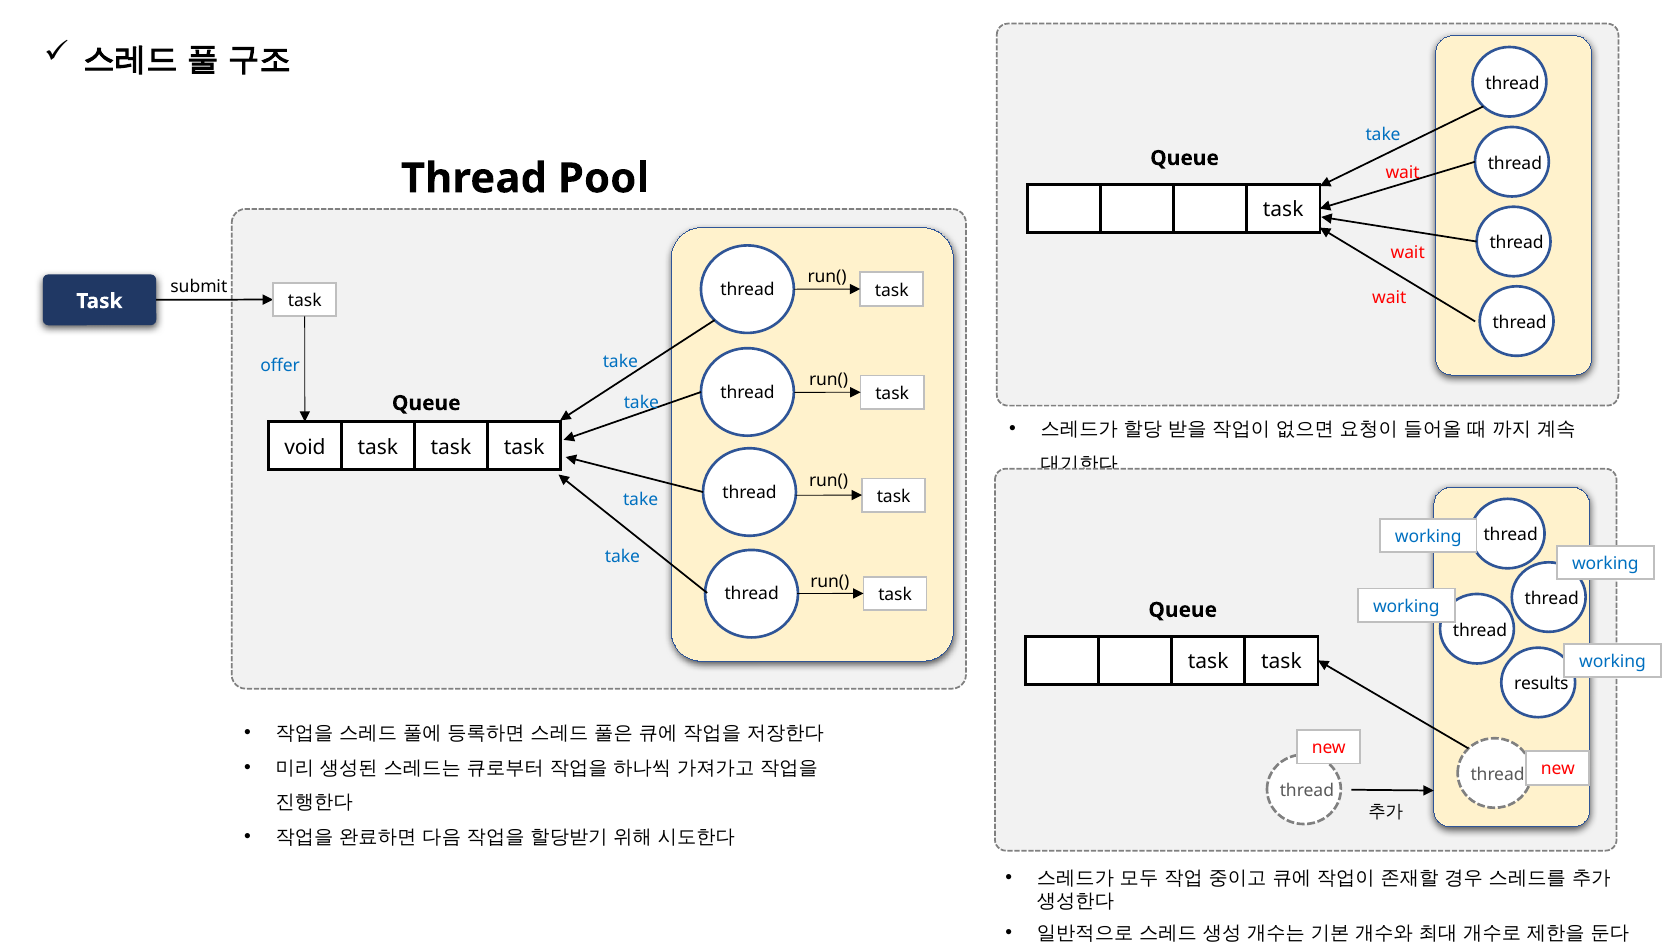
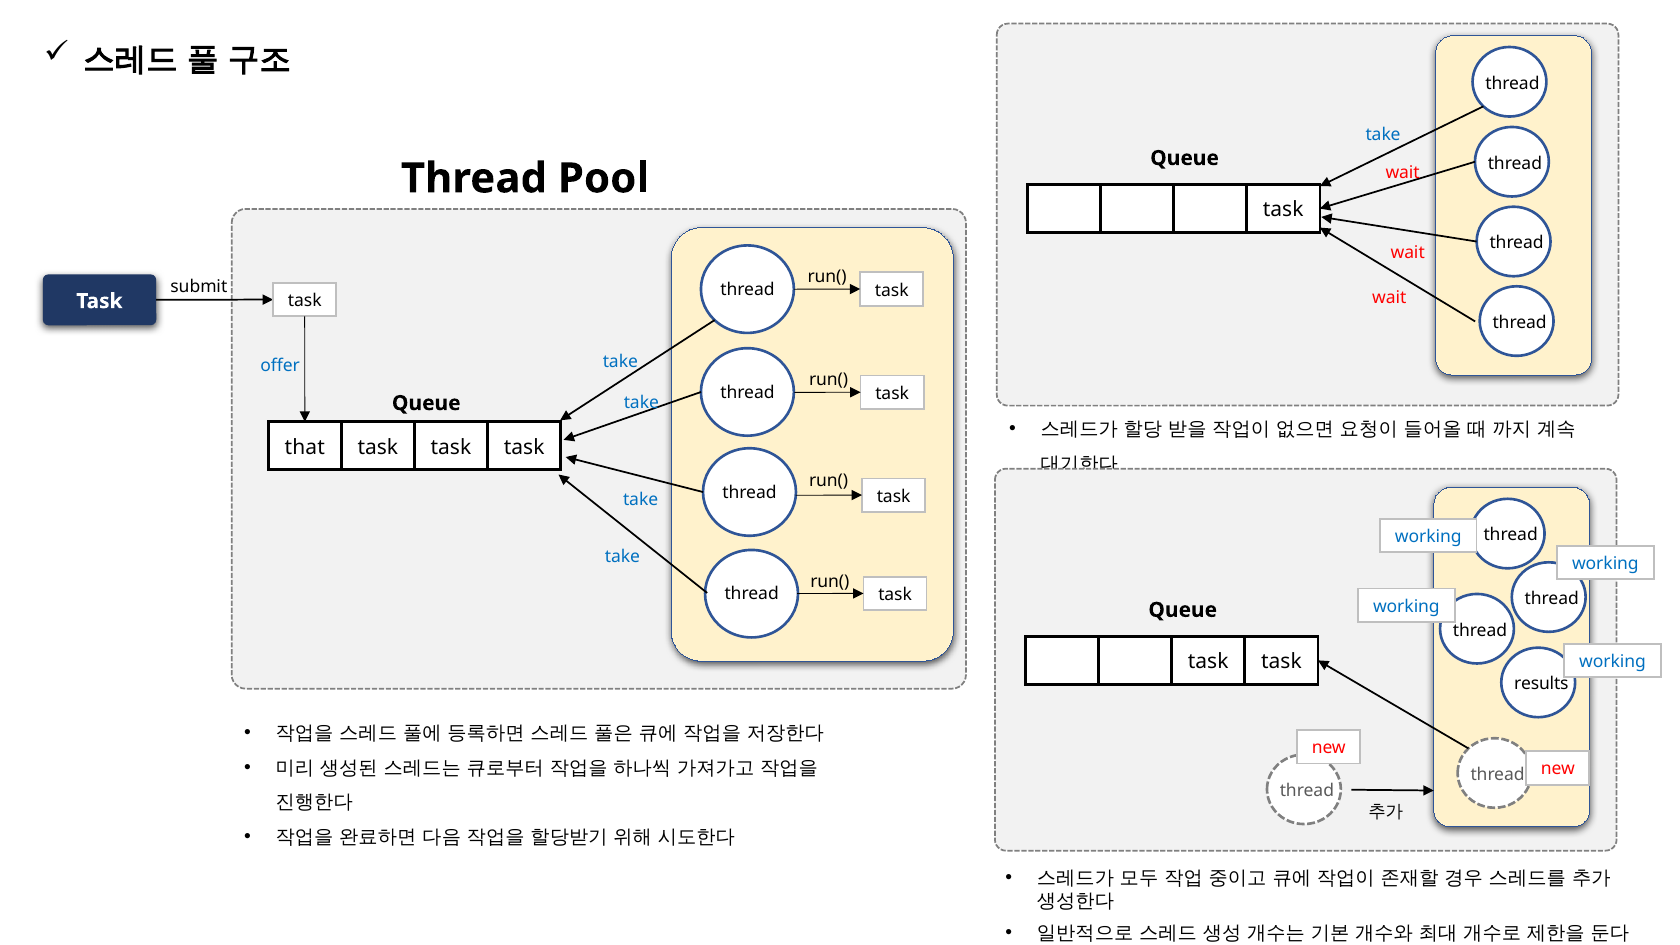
void: void -> that (305, 447)
